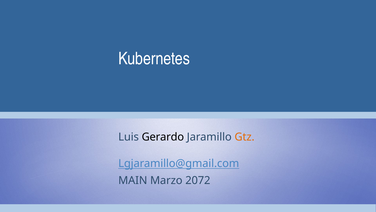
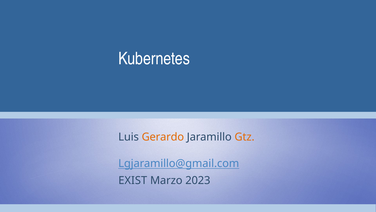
Gerardo colour: black -> orange (163, 137)
MAIN: MAIN -> EXIST (133, 180)
2072: 2072 -> 2023 (198, 180)
